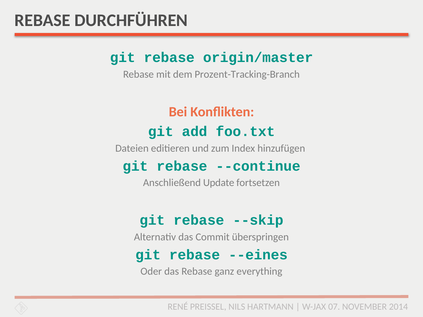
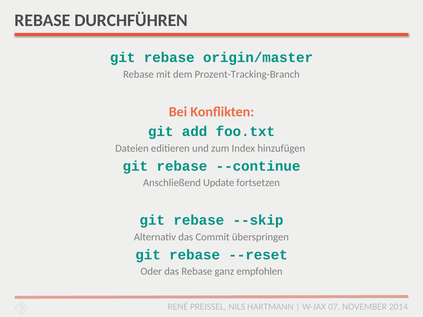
--eines: --eines -> --reset (258, 255)
everything: everything -> empfohlen (260, 272)
